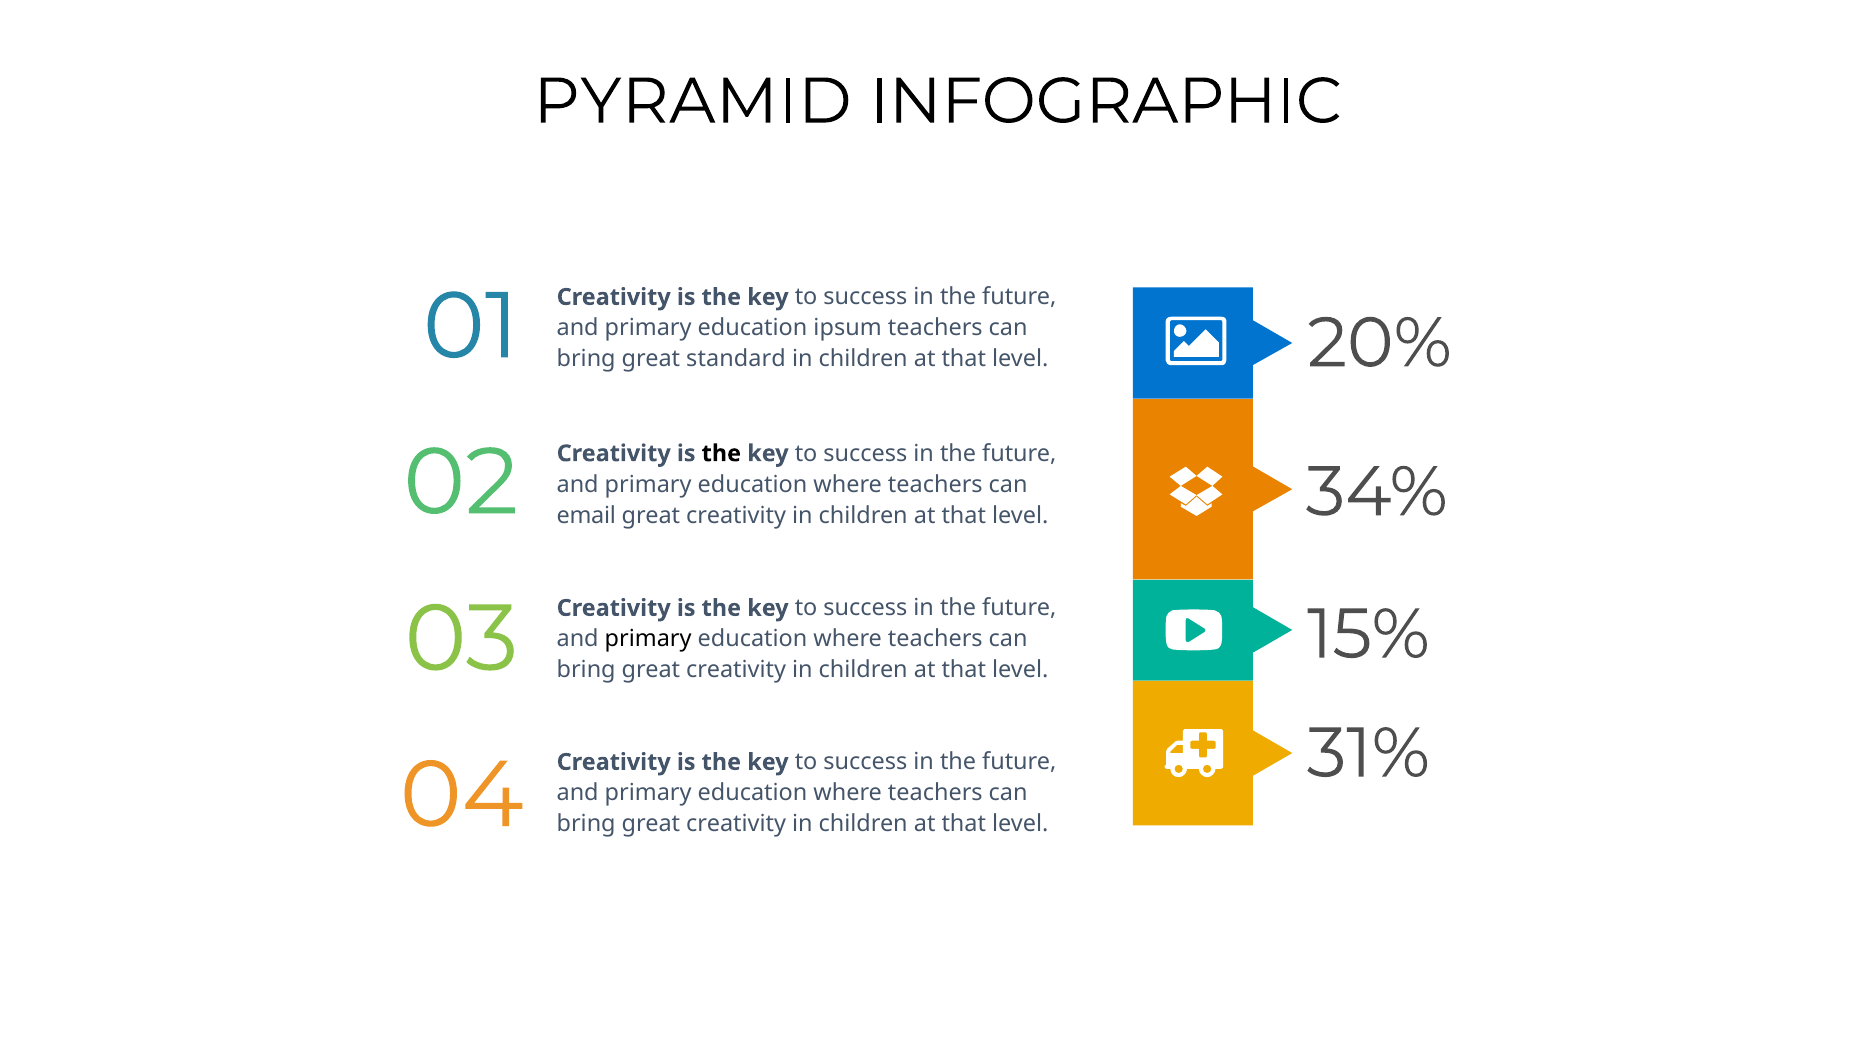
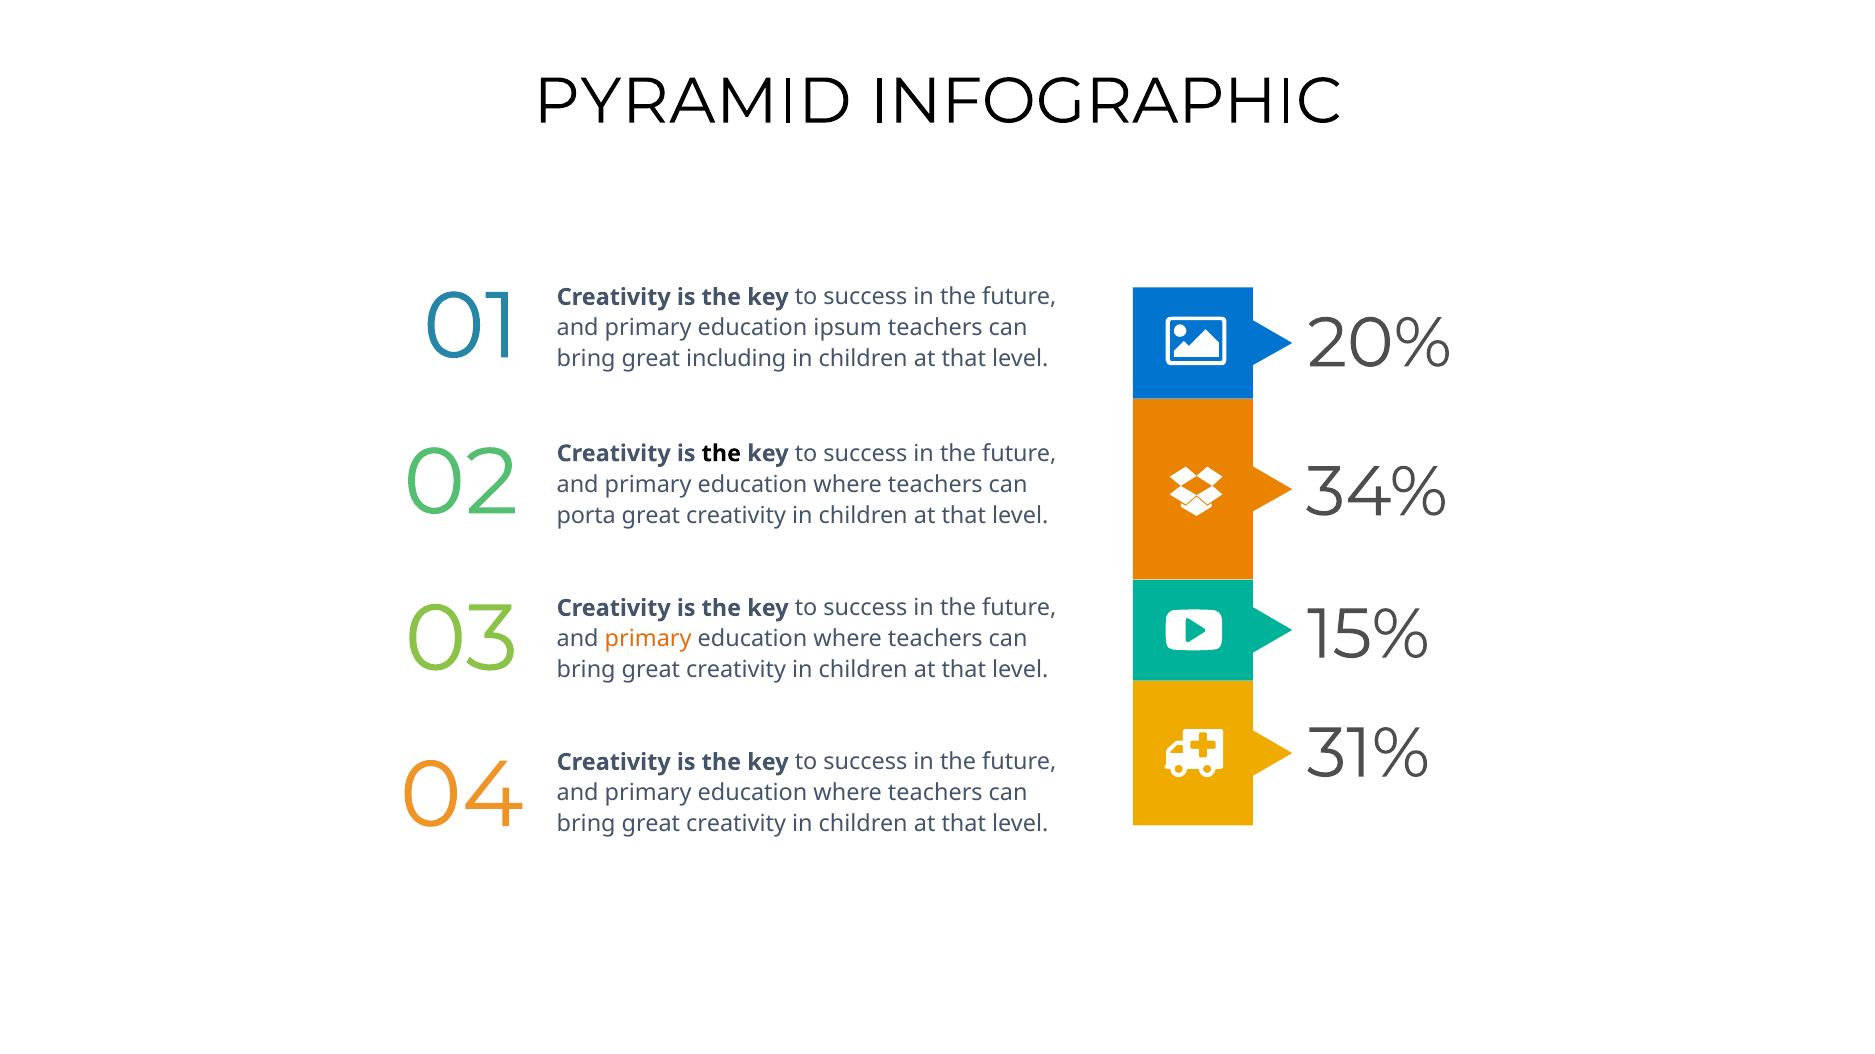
standard: standard -> including (736, 359)
email: email -> porta (586, 516)
primary colour: black -> orange (648, 639)
